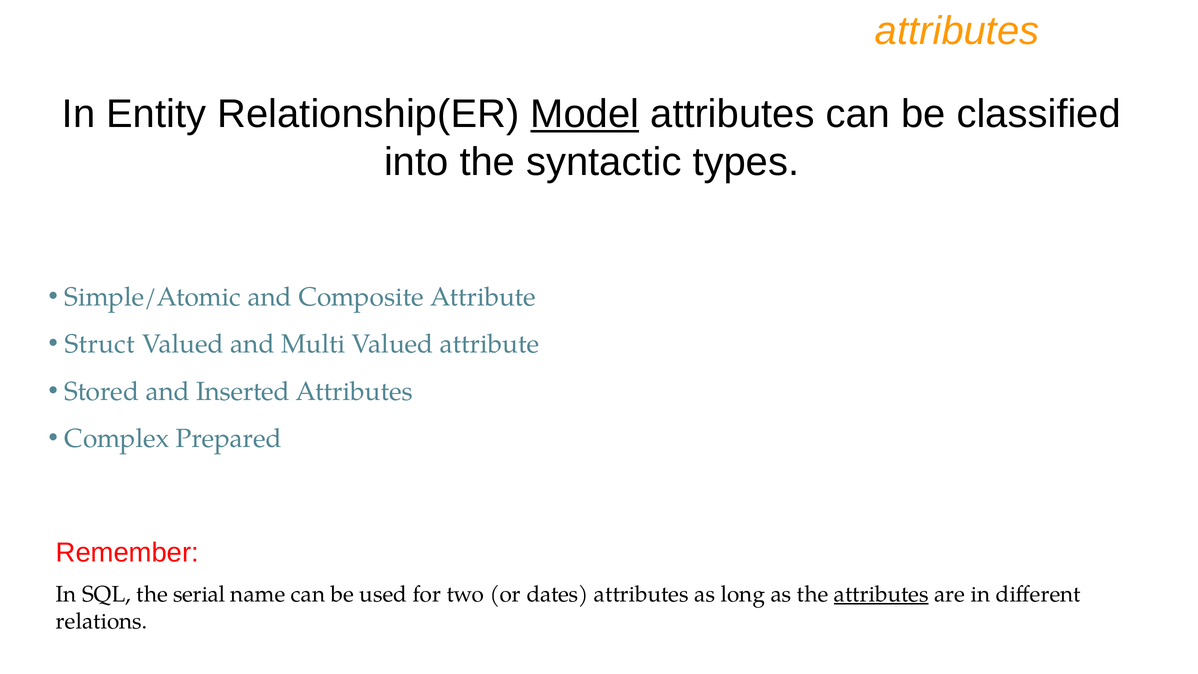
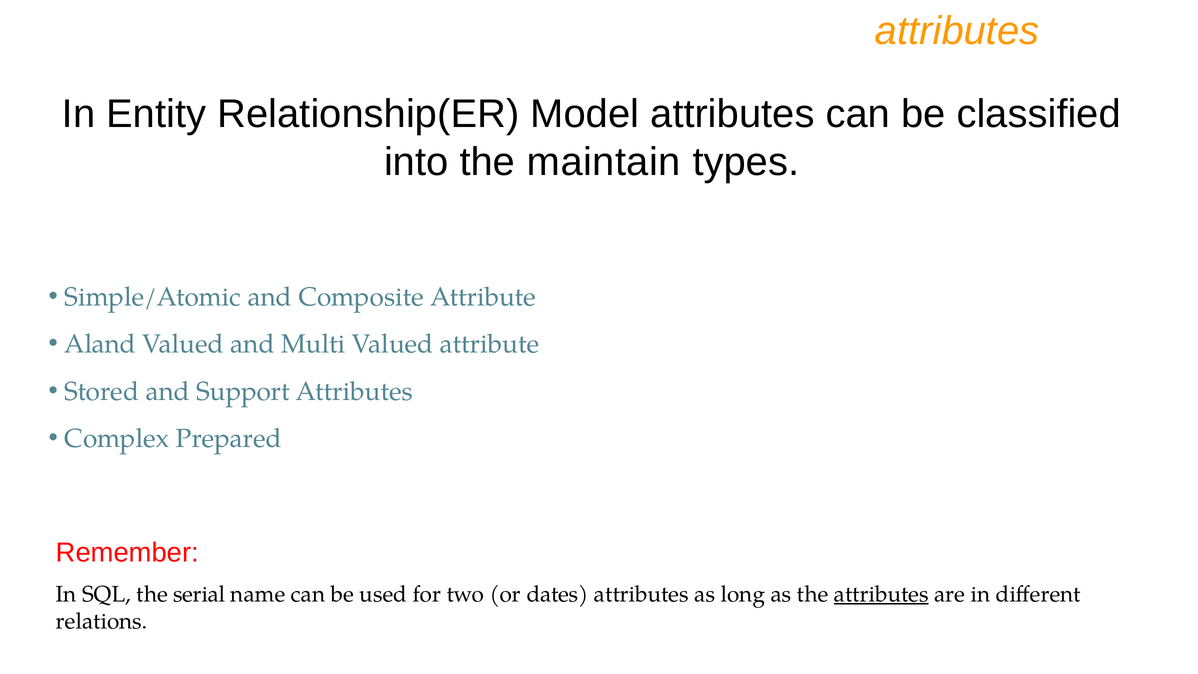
Model underline: present -> none (585, 114)
syntactic: syntactic -> maintain (604, 162)
Struct: Struct -> Aland (100, 344)
Inserted: Inserted -> Support (243, 391)
